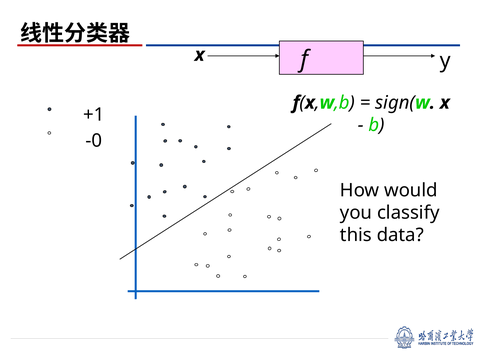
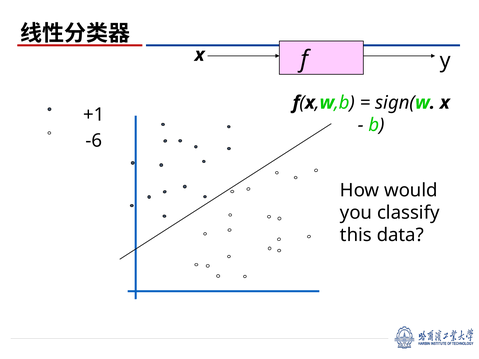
-0: -0 -> -6 (94, 141)
